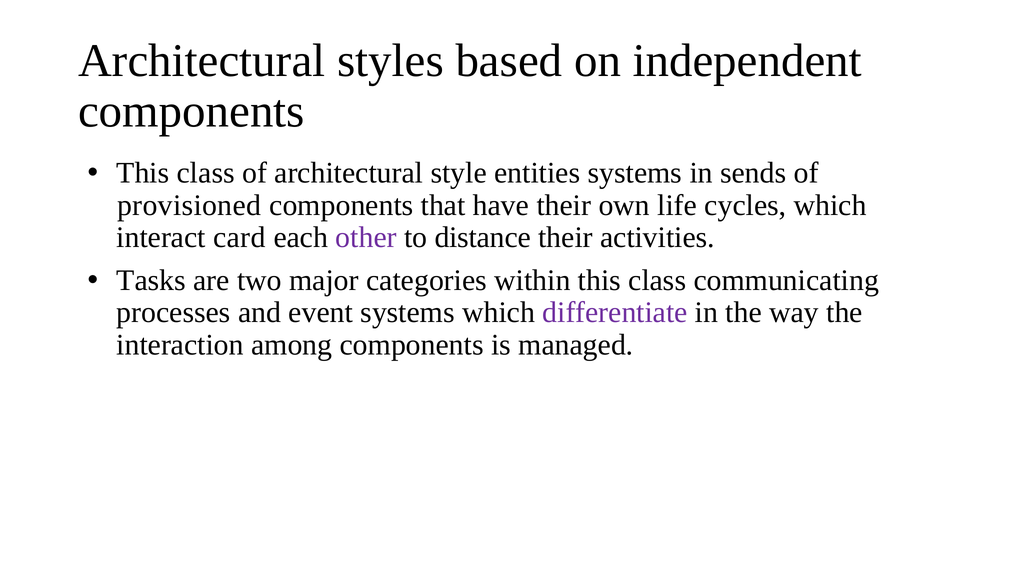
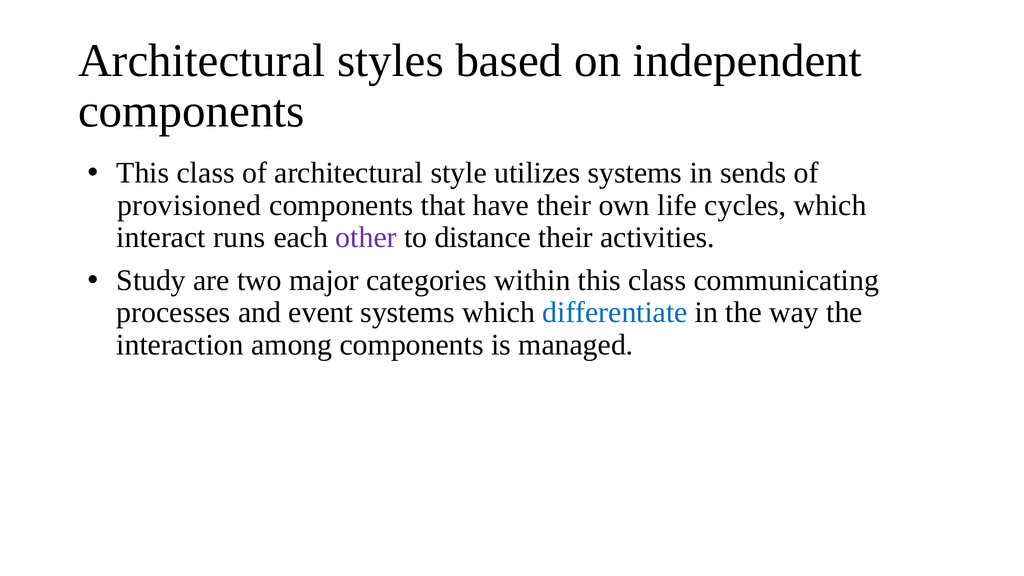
entities: entities -> utilizes (537, 173)
card: card -> runs (239, 237)
Tasks: Tasks -> Study (151, 280)
differentiate colour: purple -> blue (615, 313)
